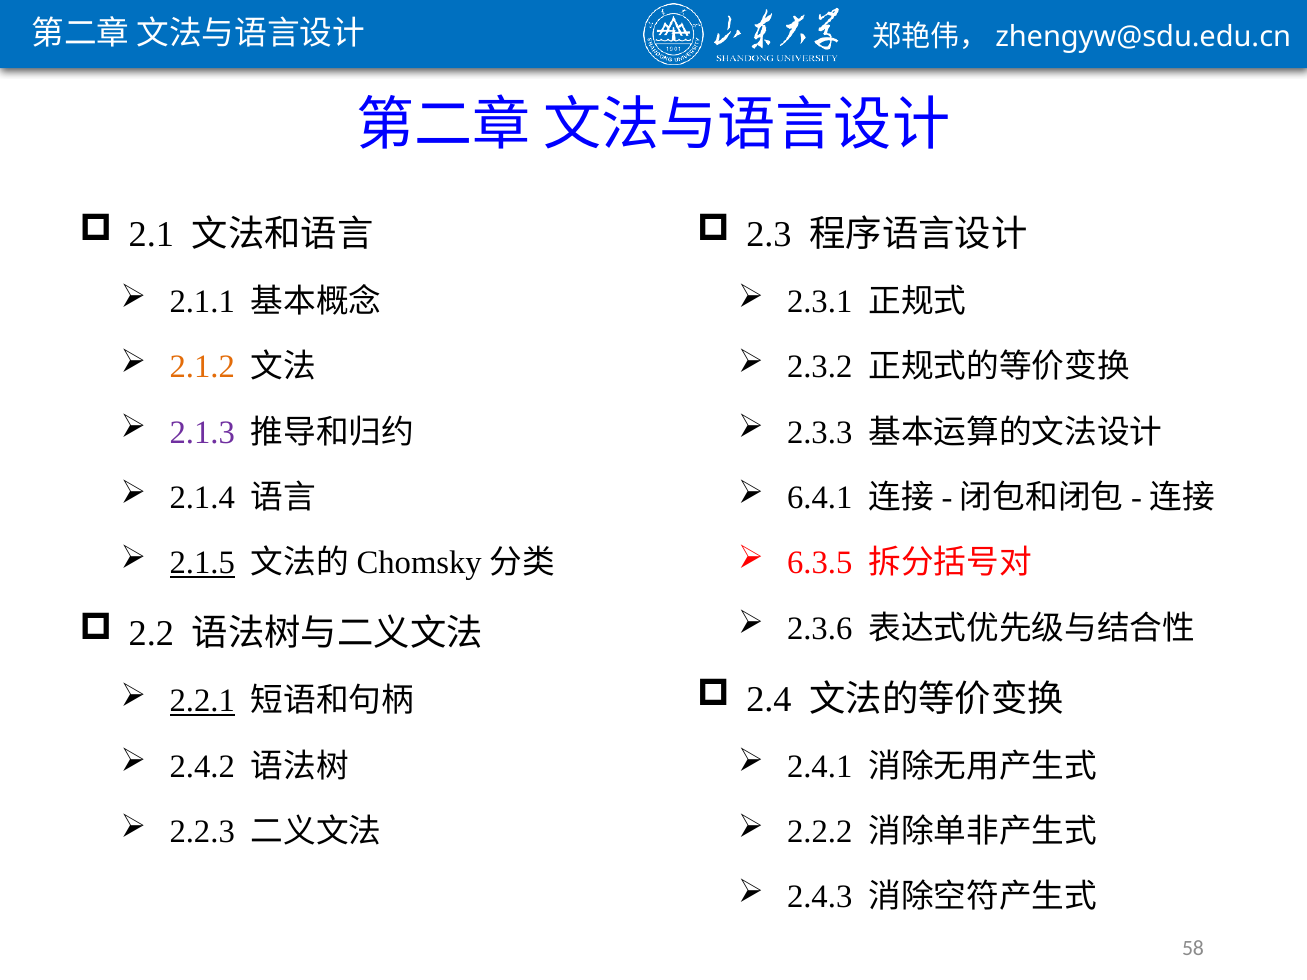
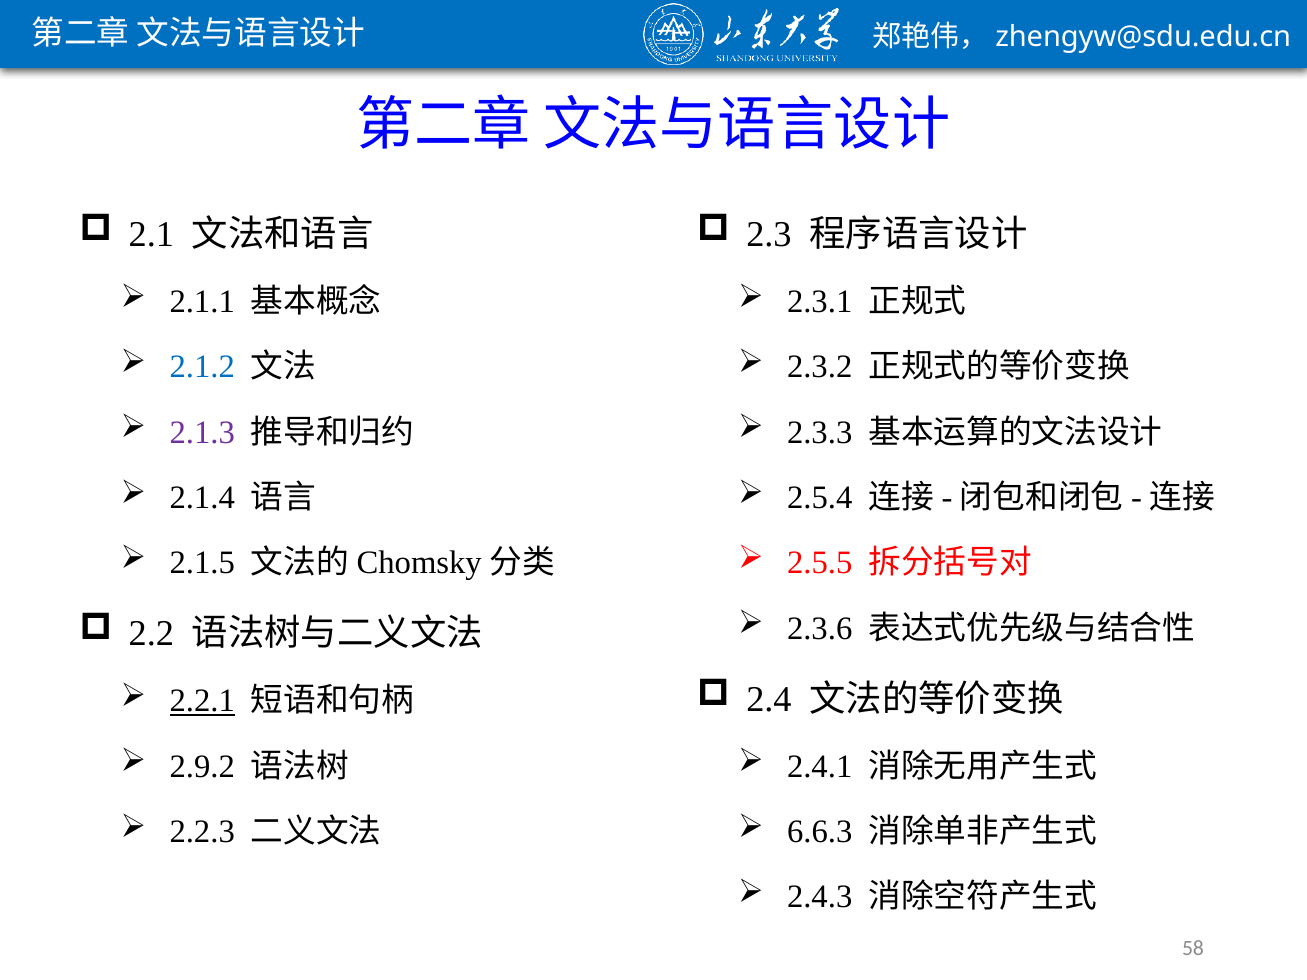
2.1.2 colour: orange -> blue (202, 367)
6.4.1: 6.4.1 -> 2.5.4 (820, 498)
2.1.5 underline: present -> none (202, 563)
6.3.5: 6.3.5 -> 2.5.5 (820, 563)
2.4.2: 2.4.2 -> 2.9.2 (202, 767)
2.2.2: 2.2.2 -> 6.6.3 (820, 832)
